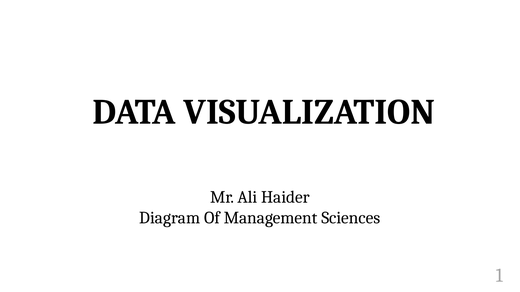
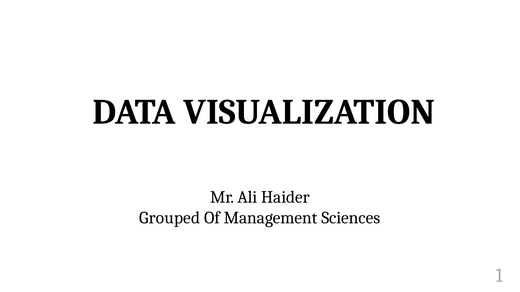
Diagram: Diagram -> Grouped (170, 218)
